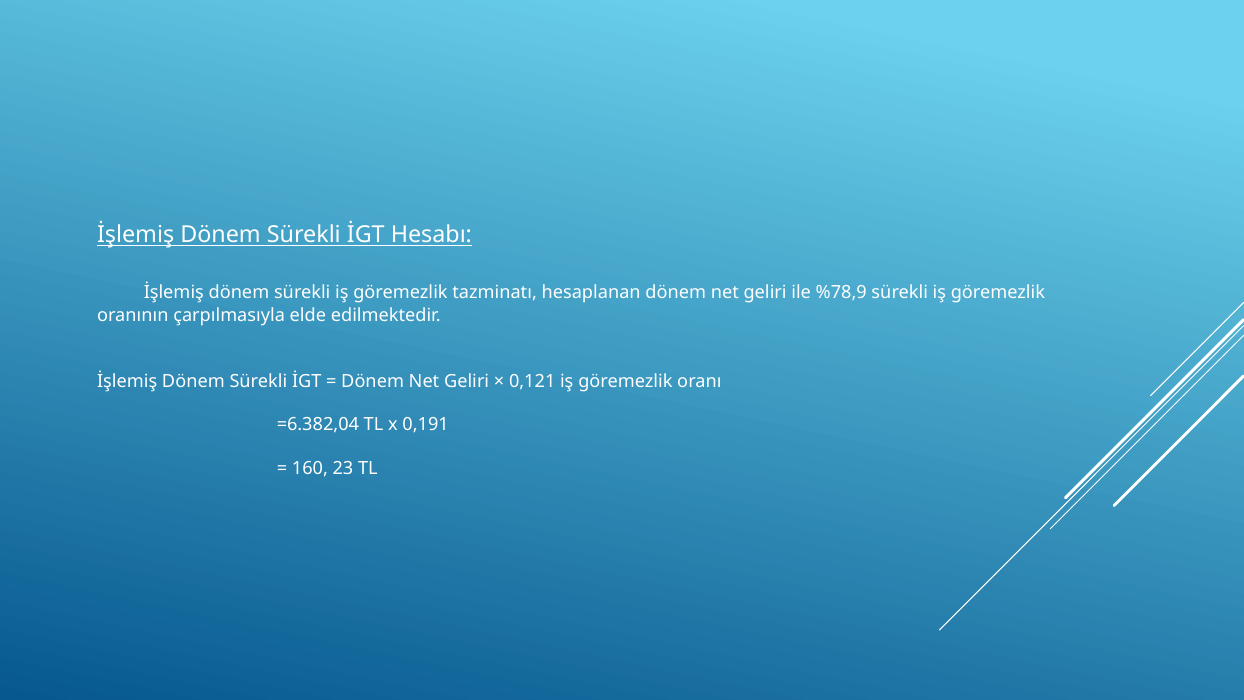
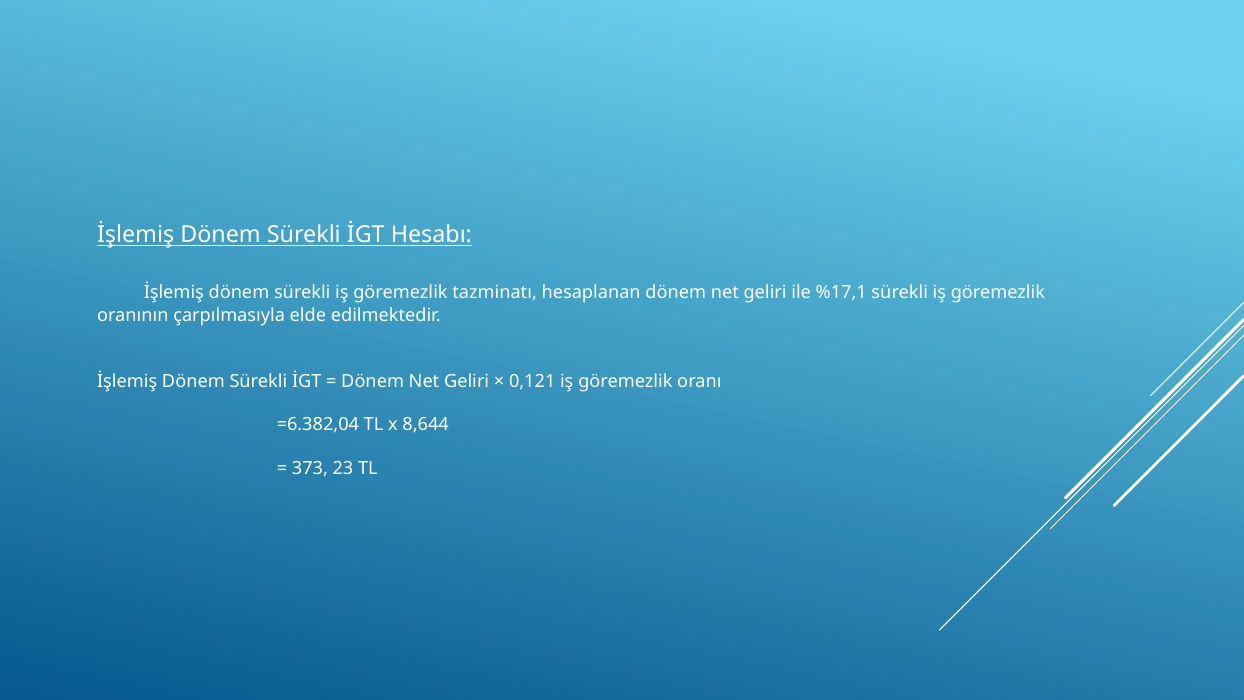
%78,9: %78,9 -> %17,1 (841, 293)
0,191: 0,191 -> 8,644 (426, 424)
160: 160 -> 373 (310, 468)
